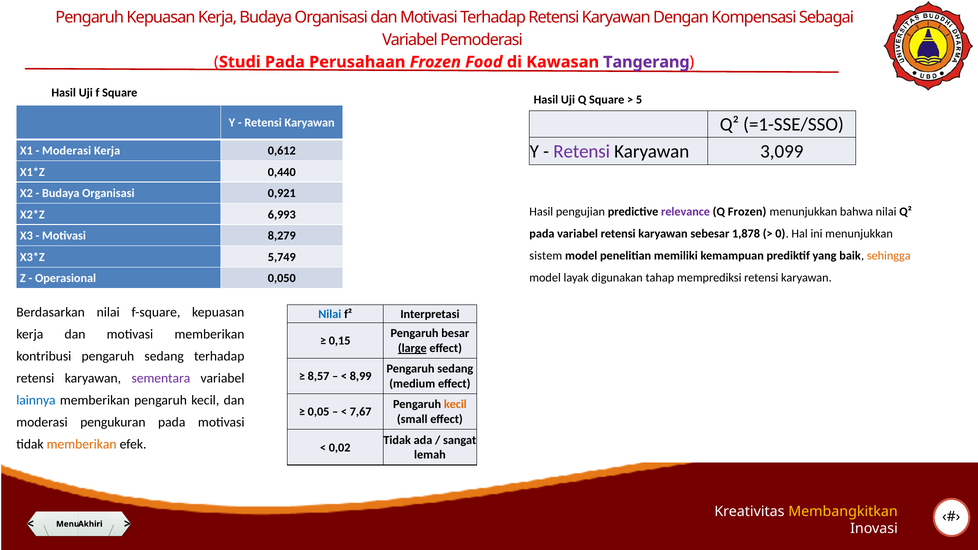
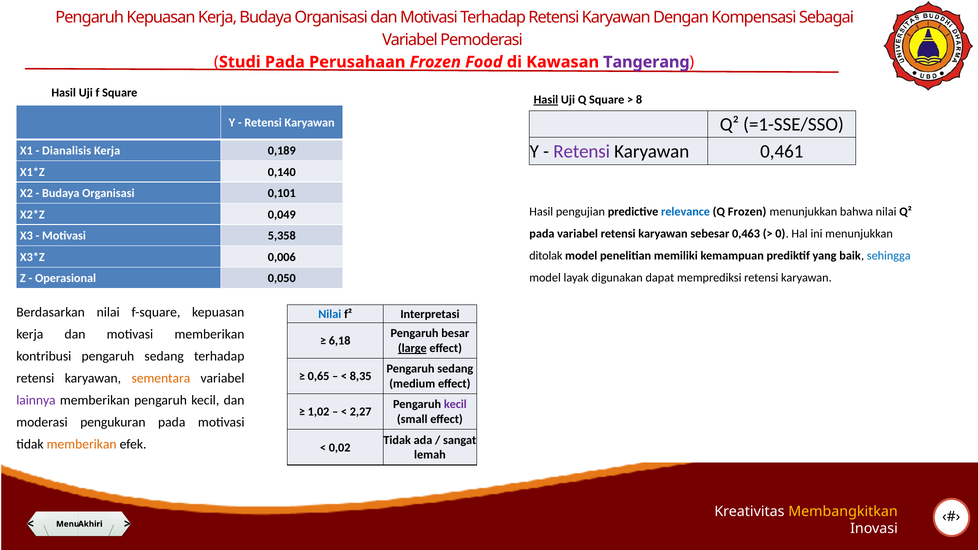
Hasil underline: none -> present (546, 100)
5: 5 -> 8 (639, 100)
3,099: 3,099 -> 0,461 (782, 151)
Moderasi: Moderasi -> Dianalisis (67, 151)
0,612: 0,612 -> 0,189 (282, 151)
0,440: 0,440 -> 0,140 (282, 172)
0,921: 0,921 -> 0,101 (282, 193)
relevance colour: purple -> blue (686, 212)
6,993: 6,993 -> 0,049 (282, 215)
1,878: 1,878 -> 0,463 (746, 234)
8,279: 8,279 -> 5,358 (282, 236)
sistem: sistem -> ditolak (546, 256)
sehingga colour: orange -> blue (889, 256)
5,749: 5,749 -> 0,006 (282, 257)
tahap: tahap -> dapat (660, 278)
0,15: 0,15 -> 6,18 (340, 341)
8,57: 8,57 -> 0,65 (319, 376)
8,99: 8,99 -> 8,35 (361, 376)
sementara colour: purple -> orange (161, 378)
lainnya colour: blue -> purple (36, 400)
kecil colour: orange -> purple (455, 405)
0,05: 0,05 -> 1,02 (319, 412)
7,67: 7,67 -> 2,27 (361, 412)
